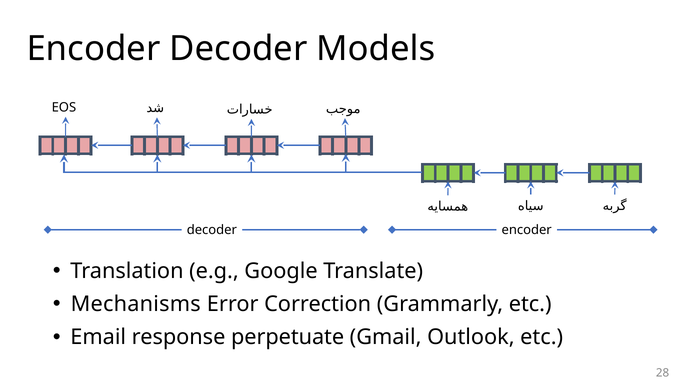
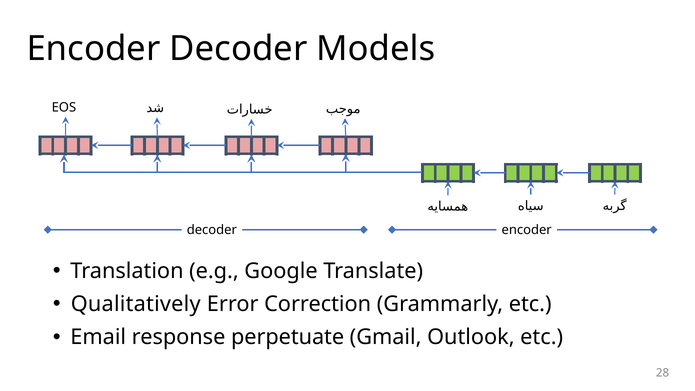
Mechanisms: Mechanisms -> Qualitatively (136, 304)
